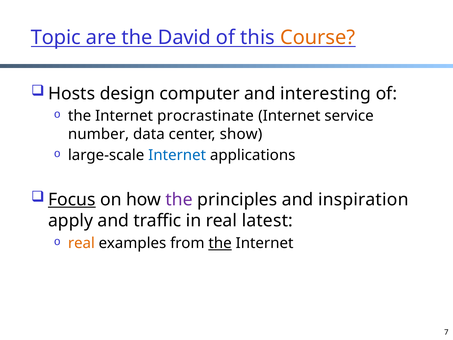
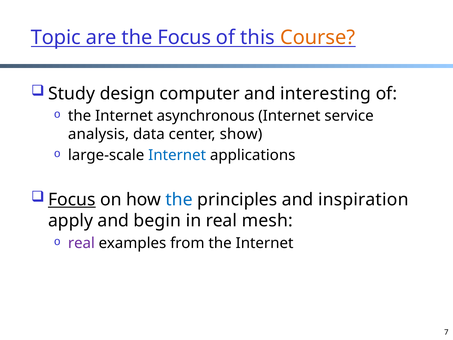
the David: David -> Focus (184, 37)
Hosts: Hosts -> Study (72, 94)
procrastinate: procrastinate -> asynchronous (206, 116)
number: number -> analysis (99, 134)
the colour: purple -> blue (179, 200)
traffic: traffic -> begin (157, 221)
latest: latest -> mesh (267, 221)
real colour: orange -> purple (81, 243)
the underline: present -> none (220, 243)
